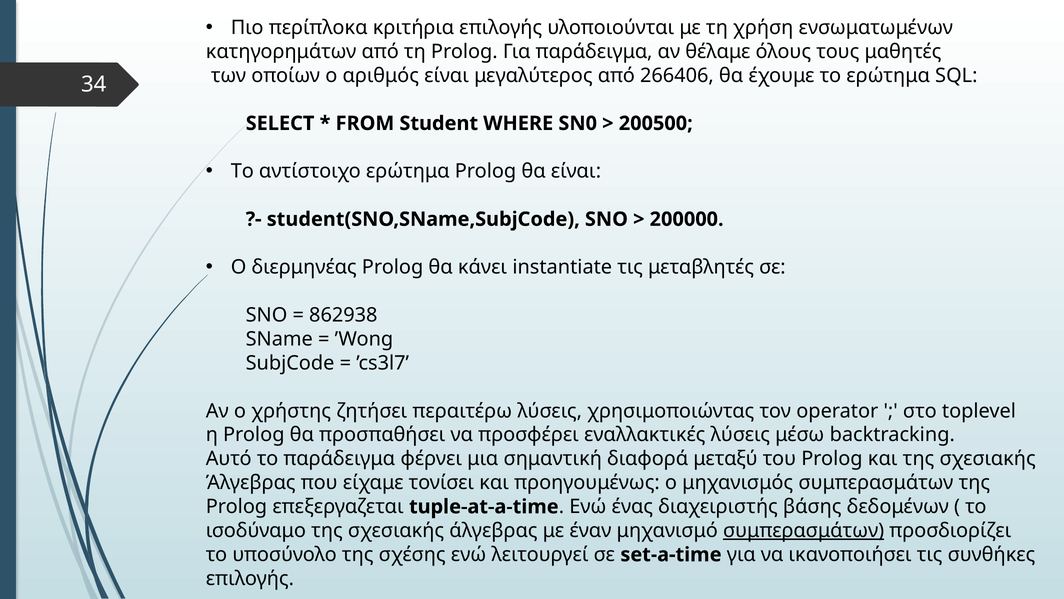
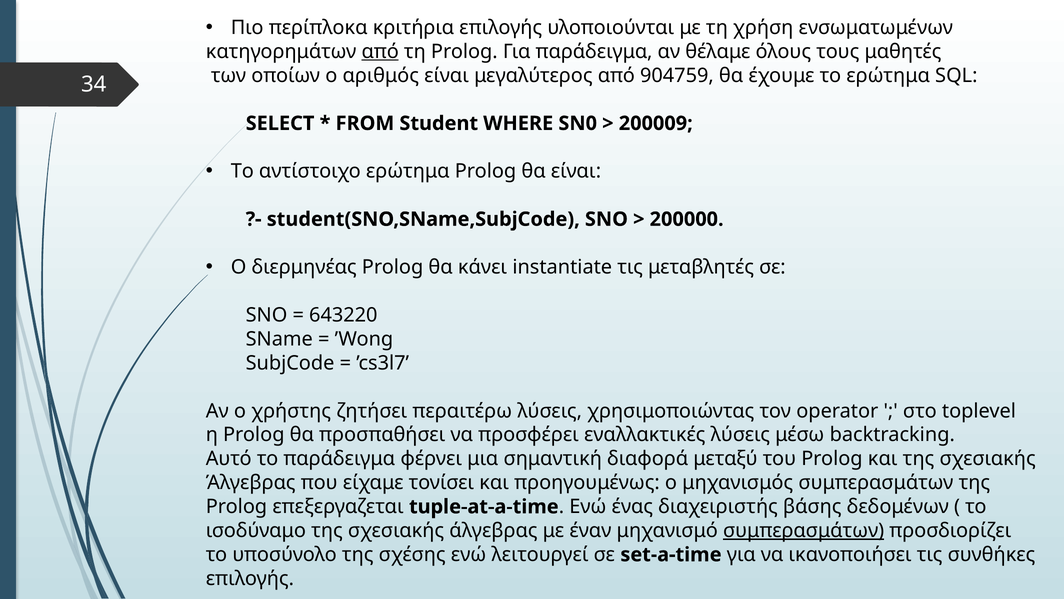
από underline: none -> present (380, 51)
266406: 266406 -> 904759 (677, 75)
200500: 200500 -> 200009 (656, 123)
862938: 862938 -> 643220 (343, 315)
